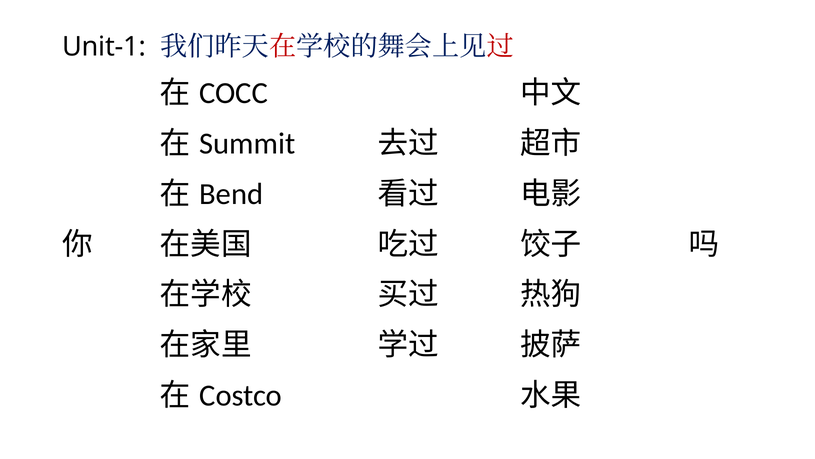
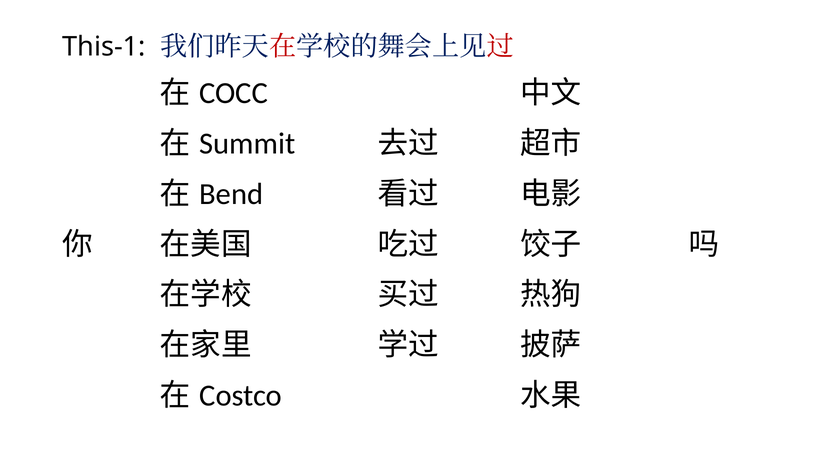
Unit-1: Unit-1 -> This-1 (104, 47)
